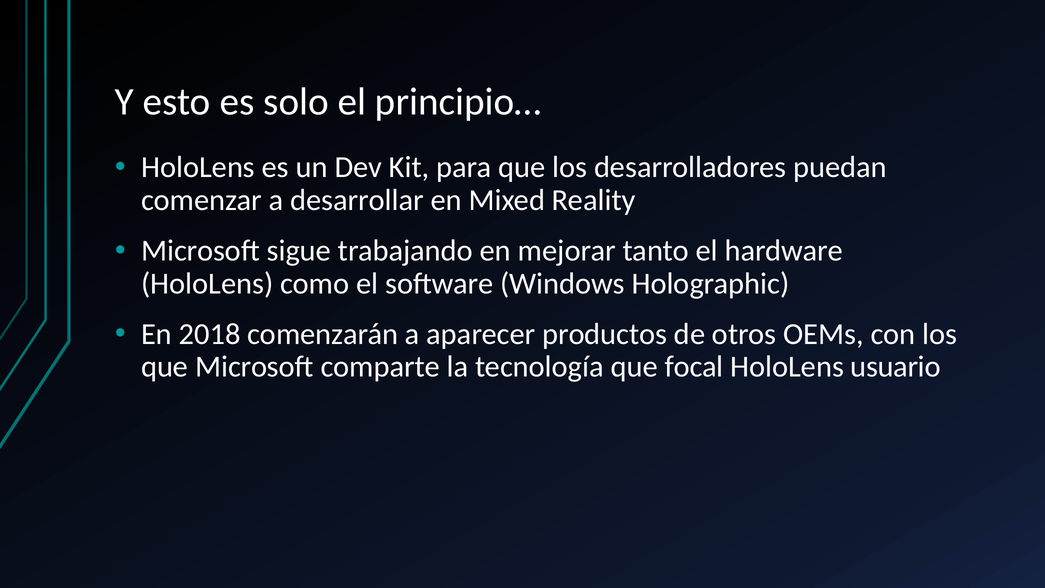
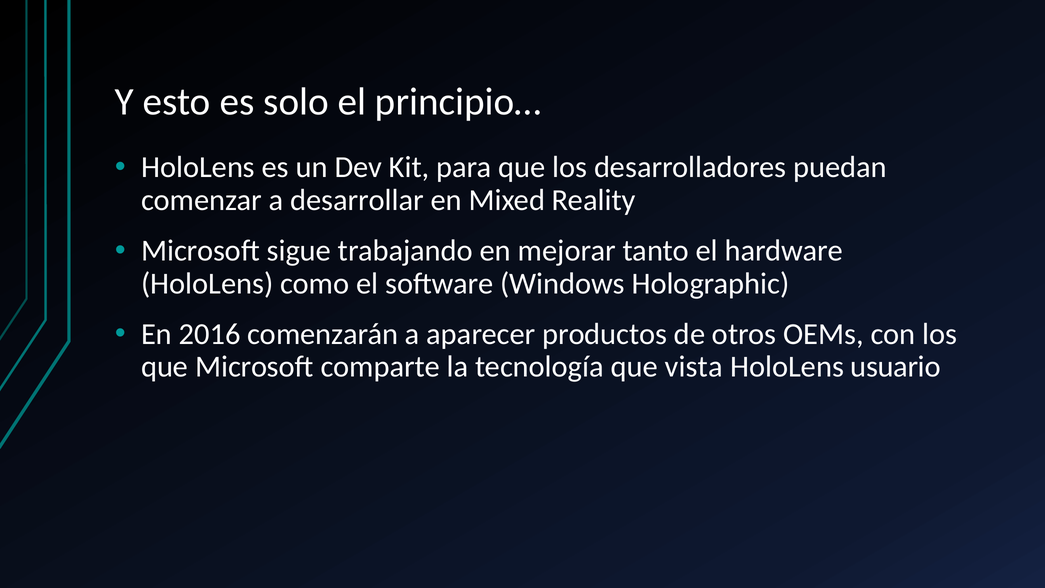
2018: 2018 -> 2016 (210, 334)
focal: focal -> vista (694, 367)
